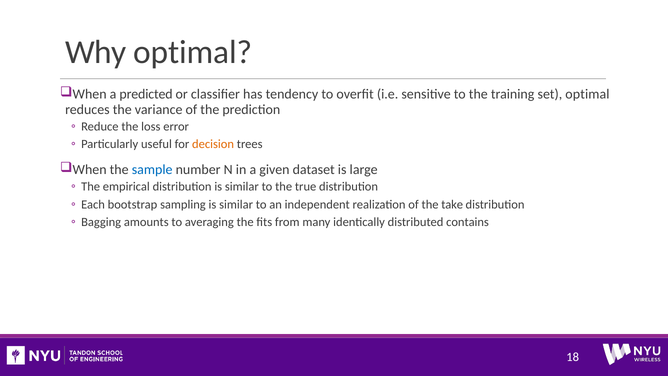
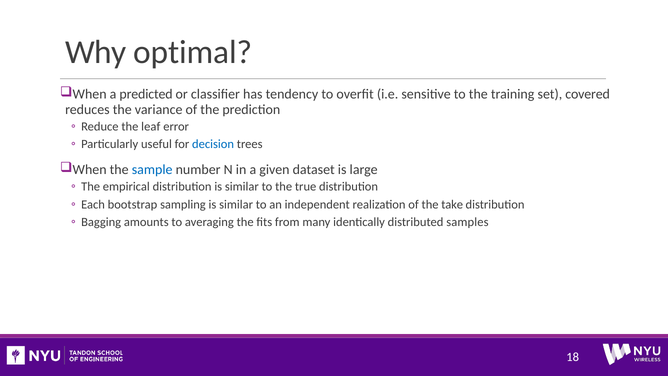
set optimal: optimal -> covered (588, 94)
loss: loss -> leaf (151, 126)
decision colour: orange -> blue (213, 144)
contains: contains -> samples (467, 222)
